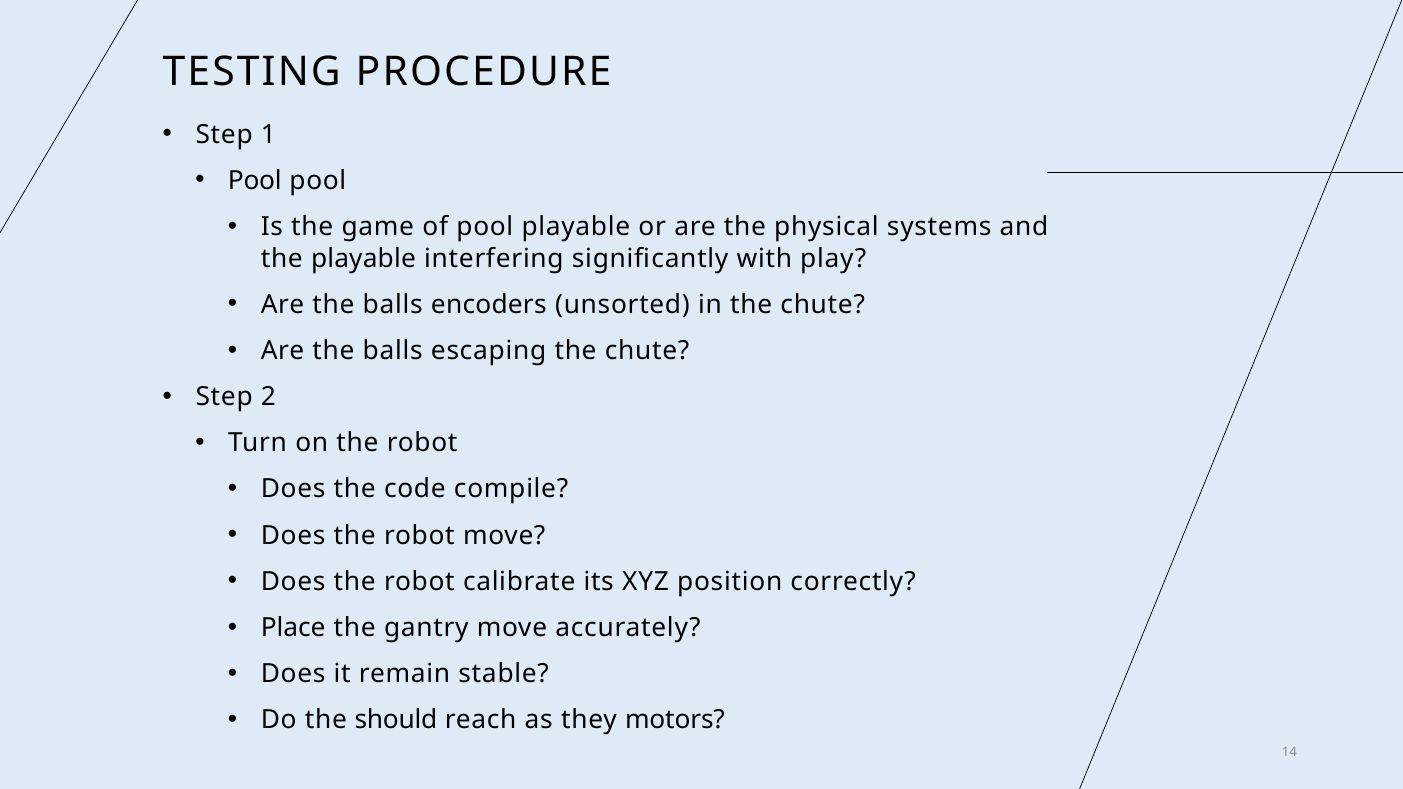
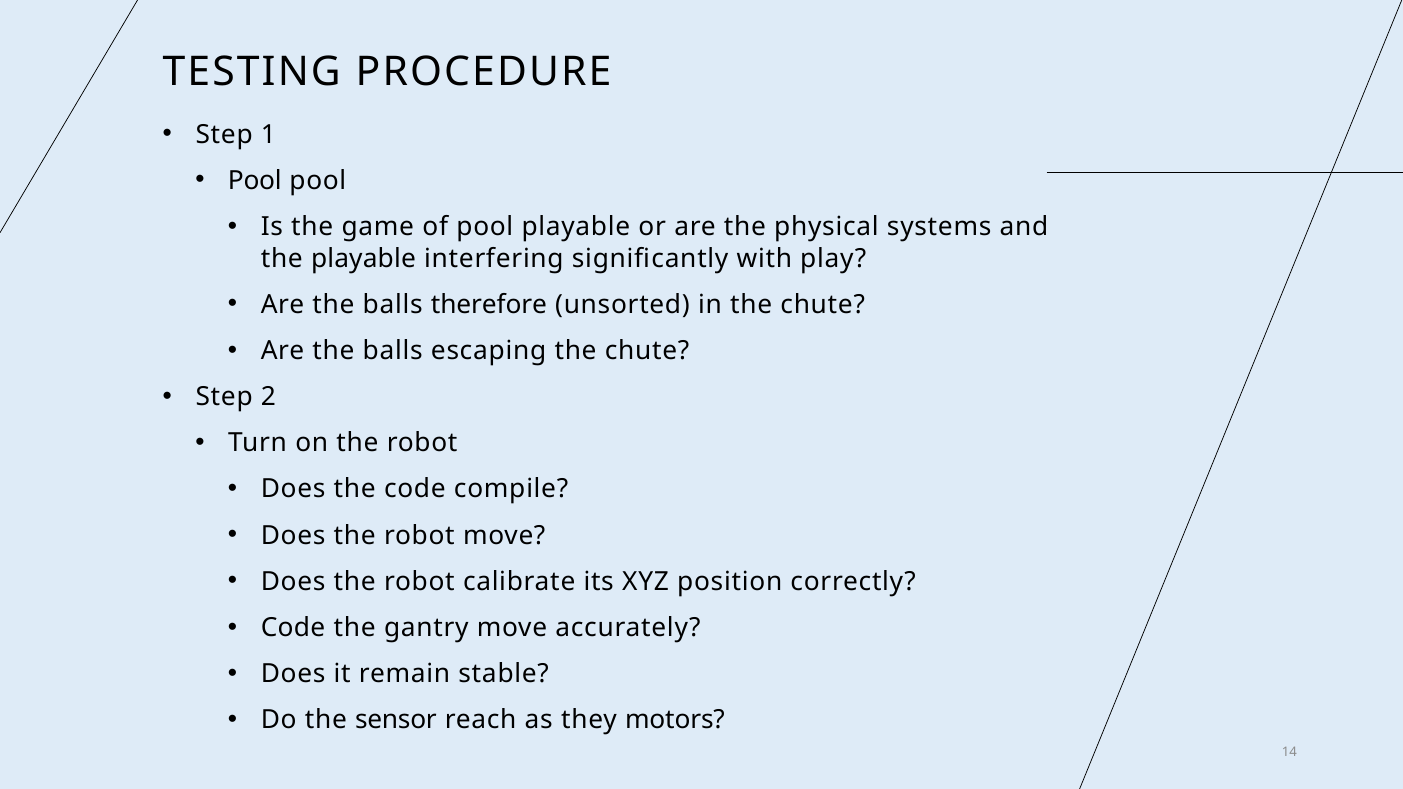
encoders: encoders -> therefore (489, 305)
Place: Place -> Code (293, 628)
should: should -> sensor (396, 720)
